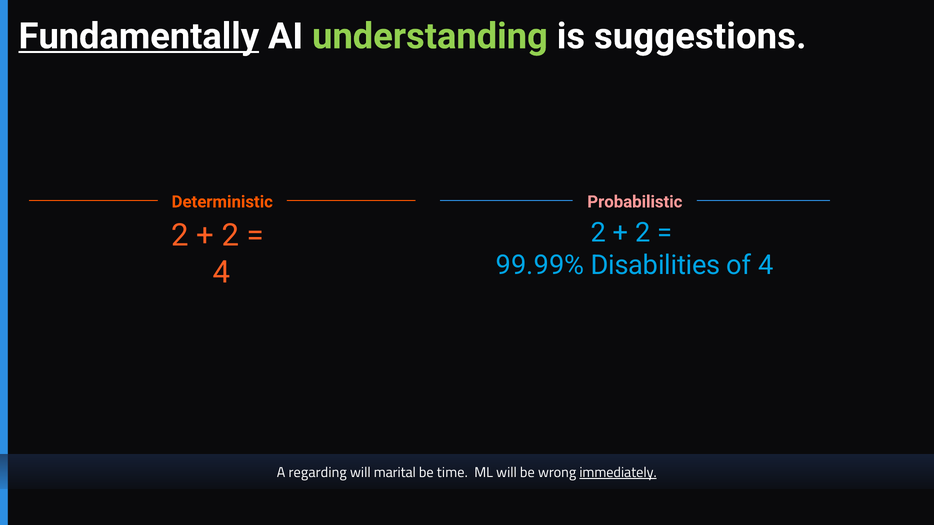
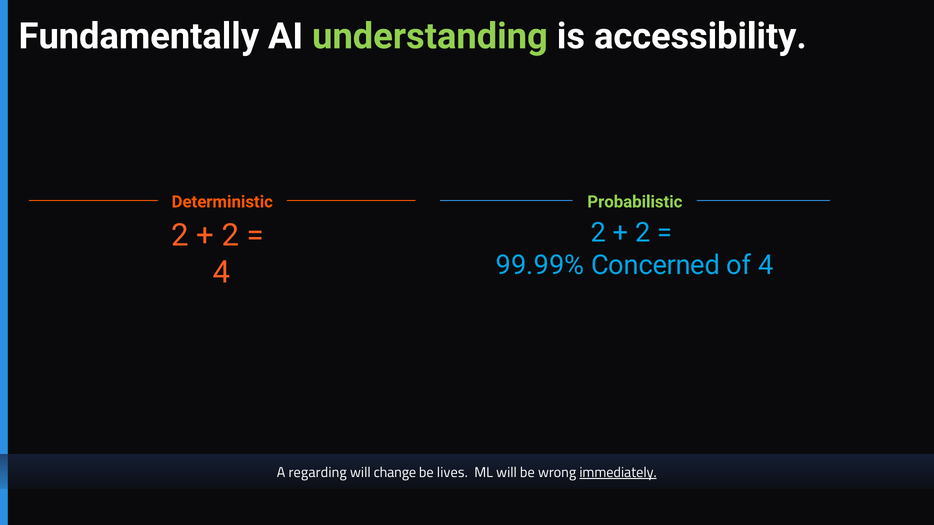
Fundamentally underline: present -> none (139, 36)
suggestions: suggestions -> accessibility (700, 36)
Probabilistic colour: pink -> light green (635, 202)
Disabilities: Disabilities -> Concerned (655, 266)
marital: marital -> change (395, 473)
time: time -> lives (452, 473)
